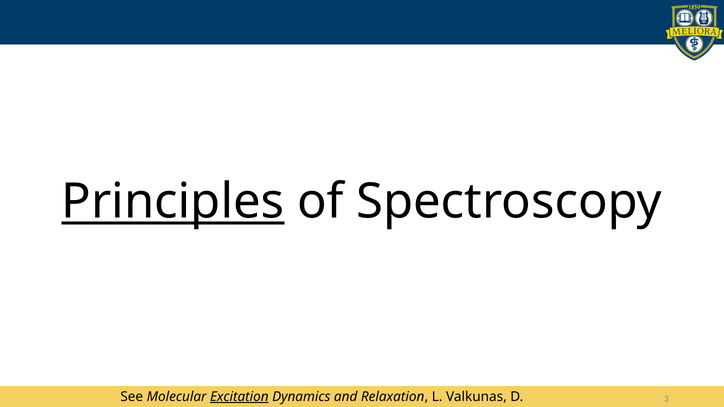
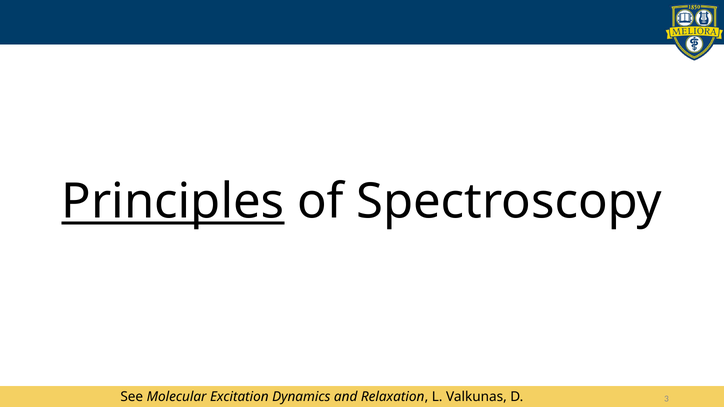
Excitation underline: present -> none (239, 397)
